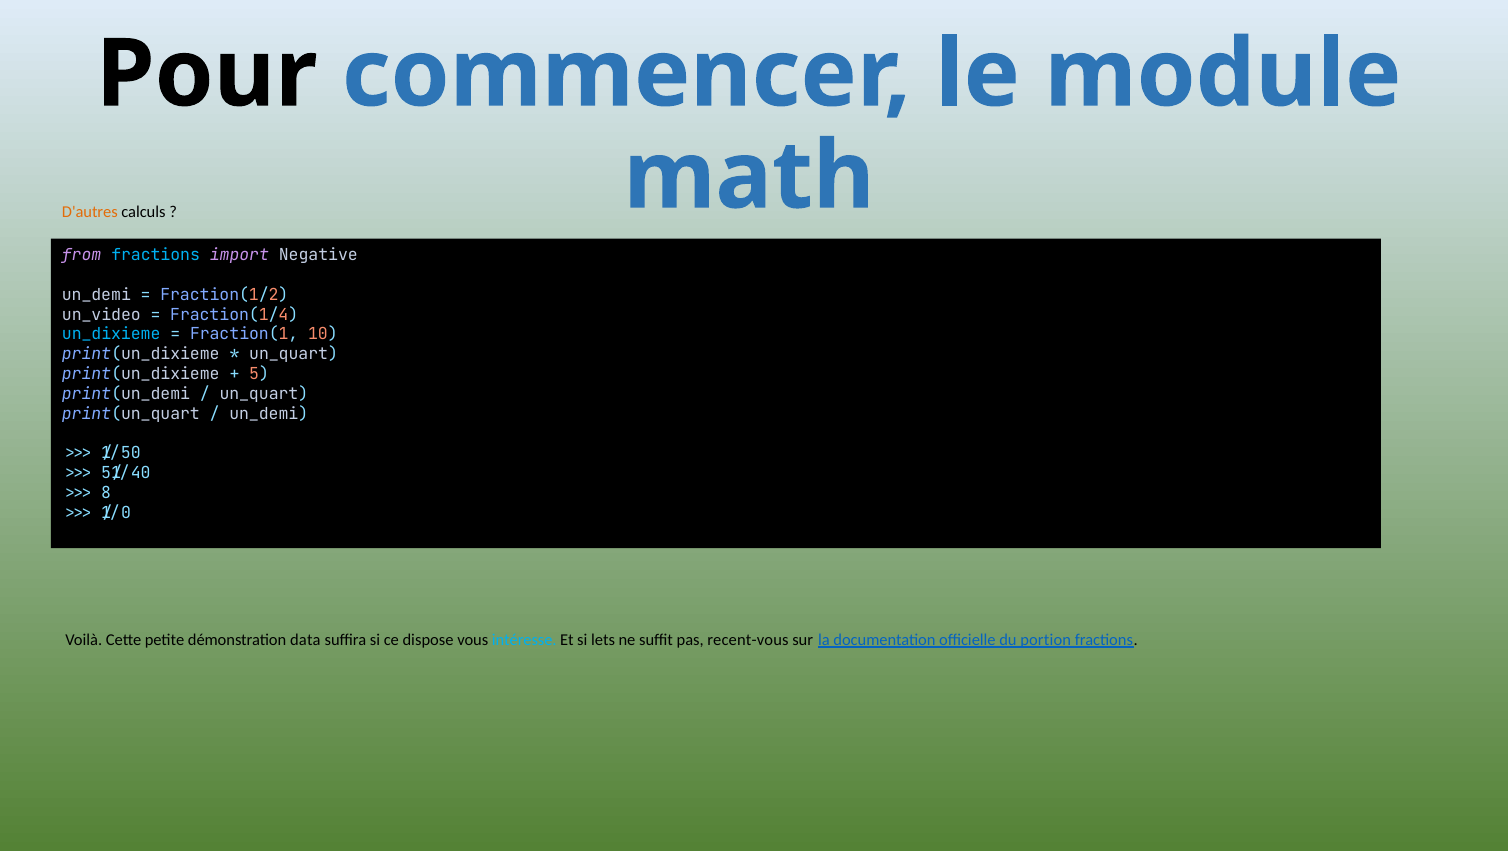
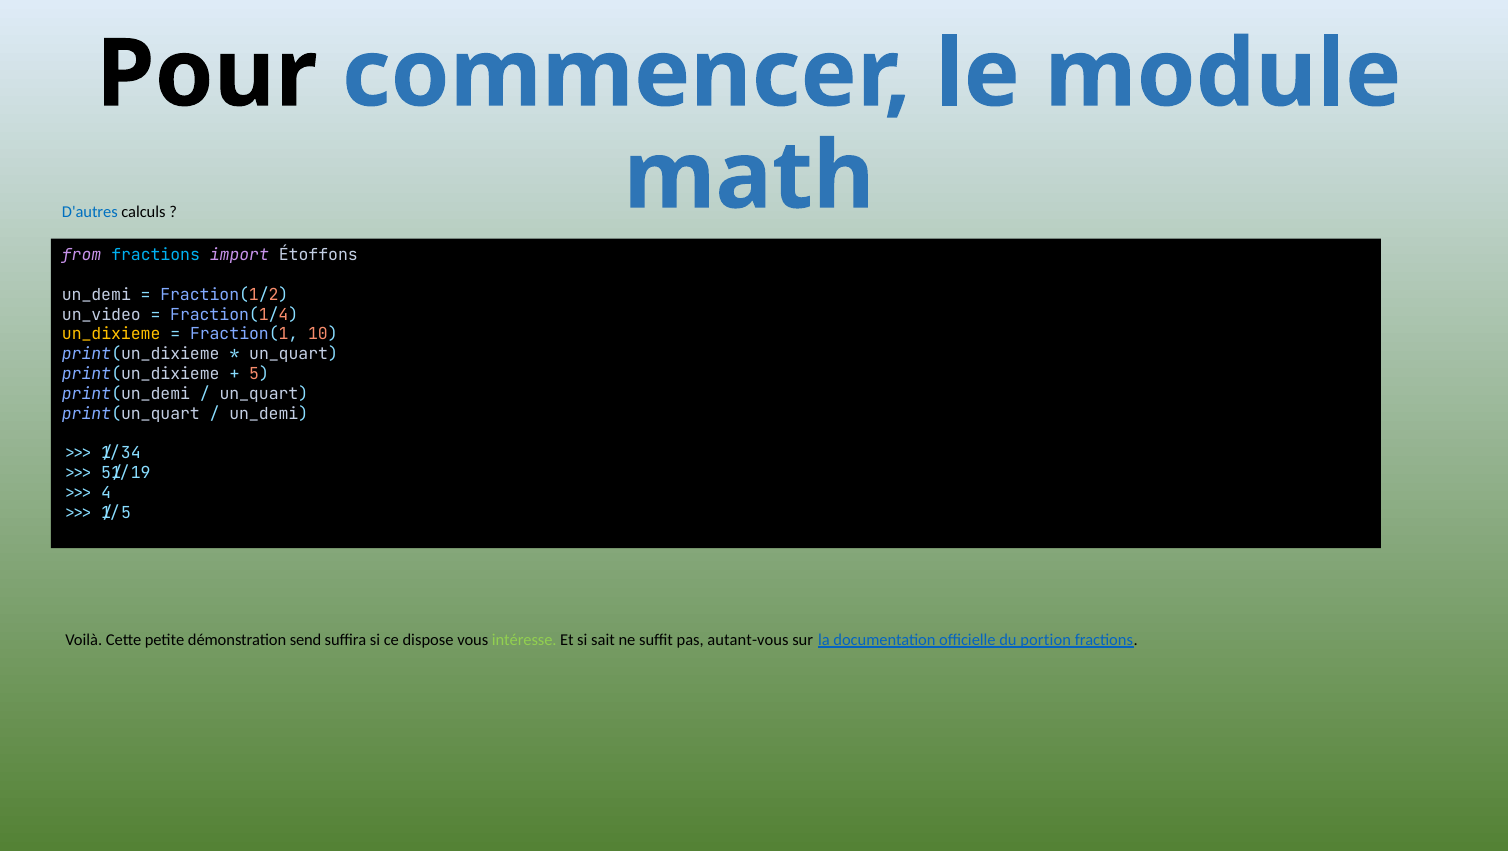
D'autres colour: orange -> blue (90, 212)
Negative: Negative -> Étoffons (318, 255)
un_dixieme colour: light blue -> yellow (111, 334)
1/50: 1/50 -> 1/34 (121, 453)
51/40: 51/40 -> 51/19 (126, 473)
8: 8 -> 4 (106, 493)
1/0: 1/0 -> 1/5 (116, 513)
data: data -> send (306, 640)
intéresse colour: light blue -> light green (524, 640)
lets: lets -> sait (603, 640)
recent-vous: recent-vous -> autant-vous (748, 640)
